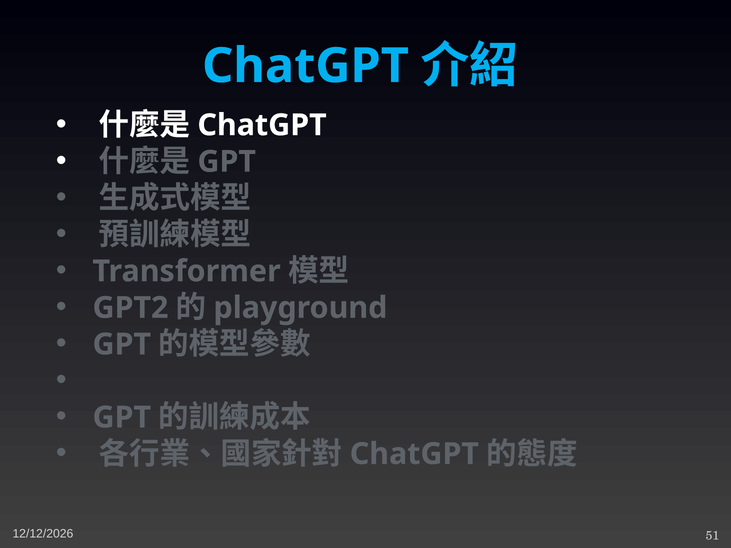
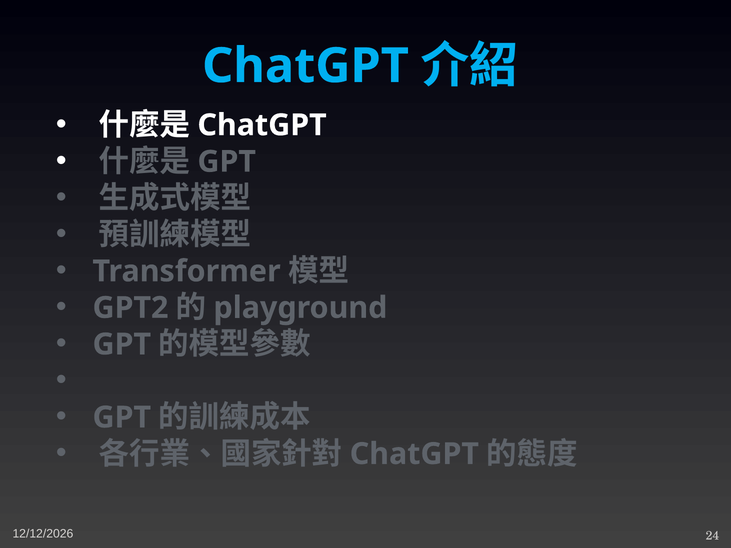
51: 51 -> 24 (712, 536)
